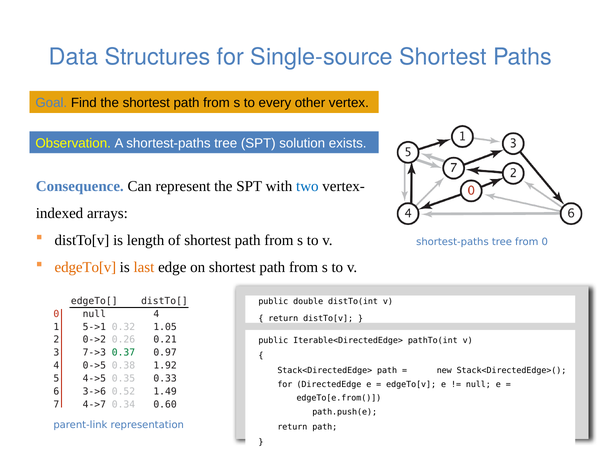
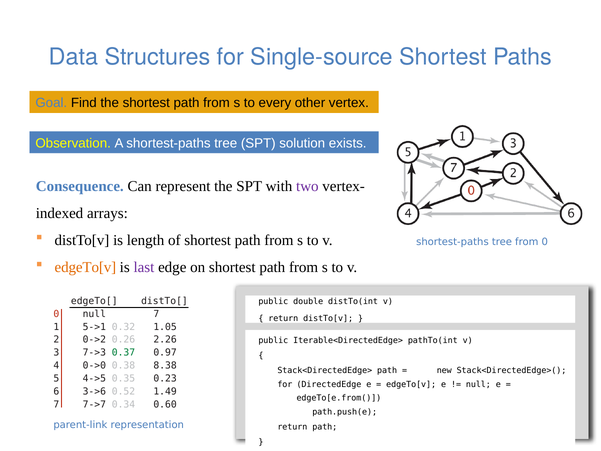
two colour: blue -> purple (307, 186)
last colour: orange -> purple (144, 267)
null 4: 4 -> 7 (156, 314)
0.21: 0.21 -> 2.26 (165, 340)
0->5: 0->5 -> 0->0 (94, 365)
1.92: 1.92 -> 8.38 (165, 365)
0.33: 0.33 -> 0.23 (165, 378)
4->7: 4->7 -> 7->7 (94, 404)
